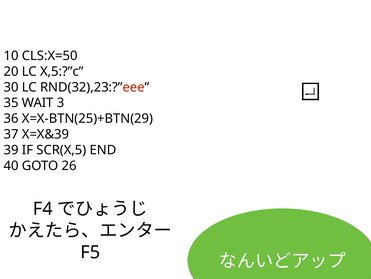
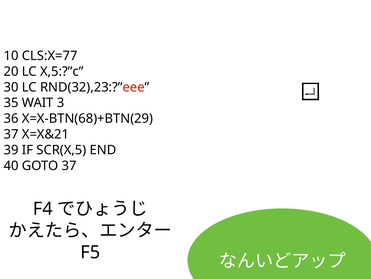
CLS:X=50: CLS:X=50 -> CLS:X=77 (50, 56)
X=X-BTN(25)+BTN(29: X=X-BTN(25)+BTN(29 -> X=X-BTN(68)+BTN(29 (87, 118)
X=X&39: X=X&39 -> X=X&21 (45, 134)
GOTO 26: 26 -> 37 (69, 165)
